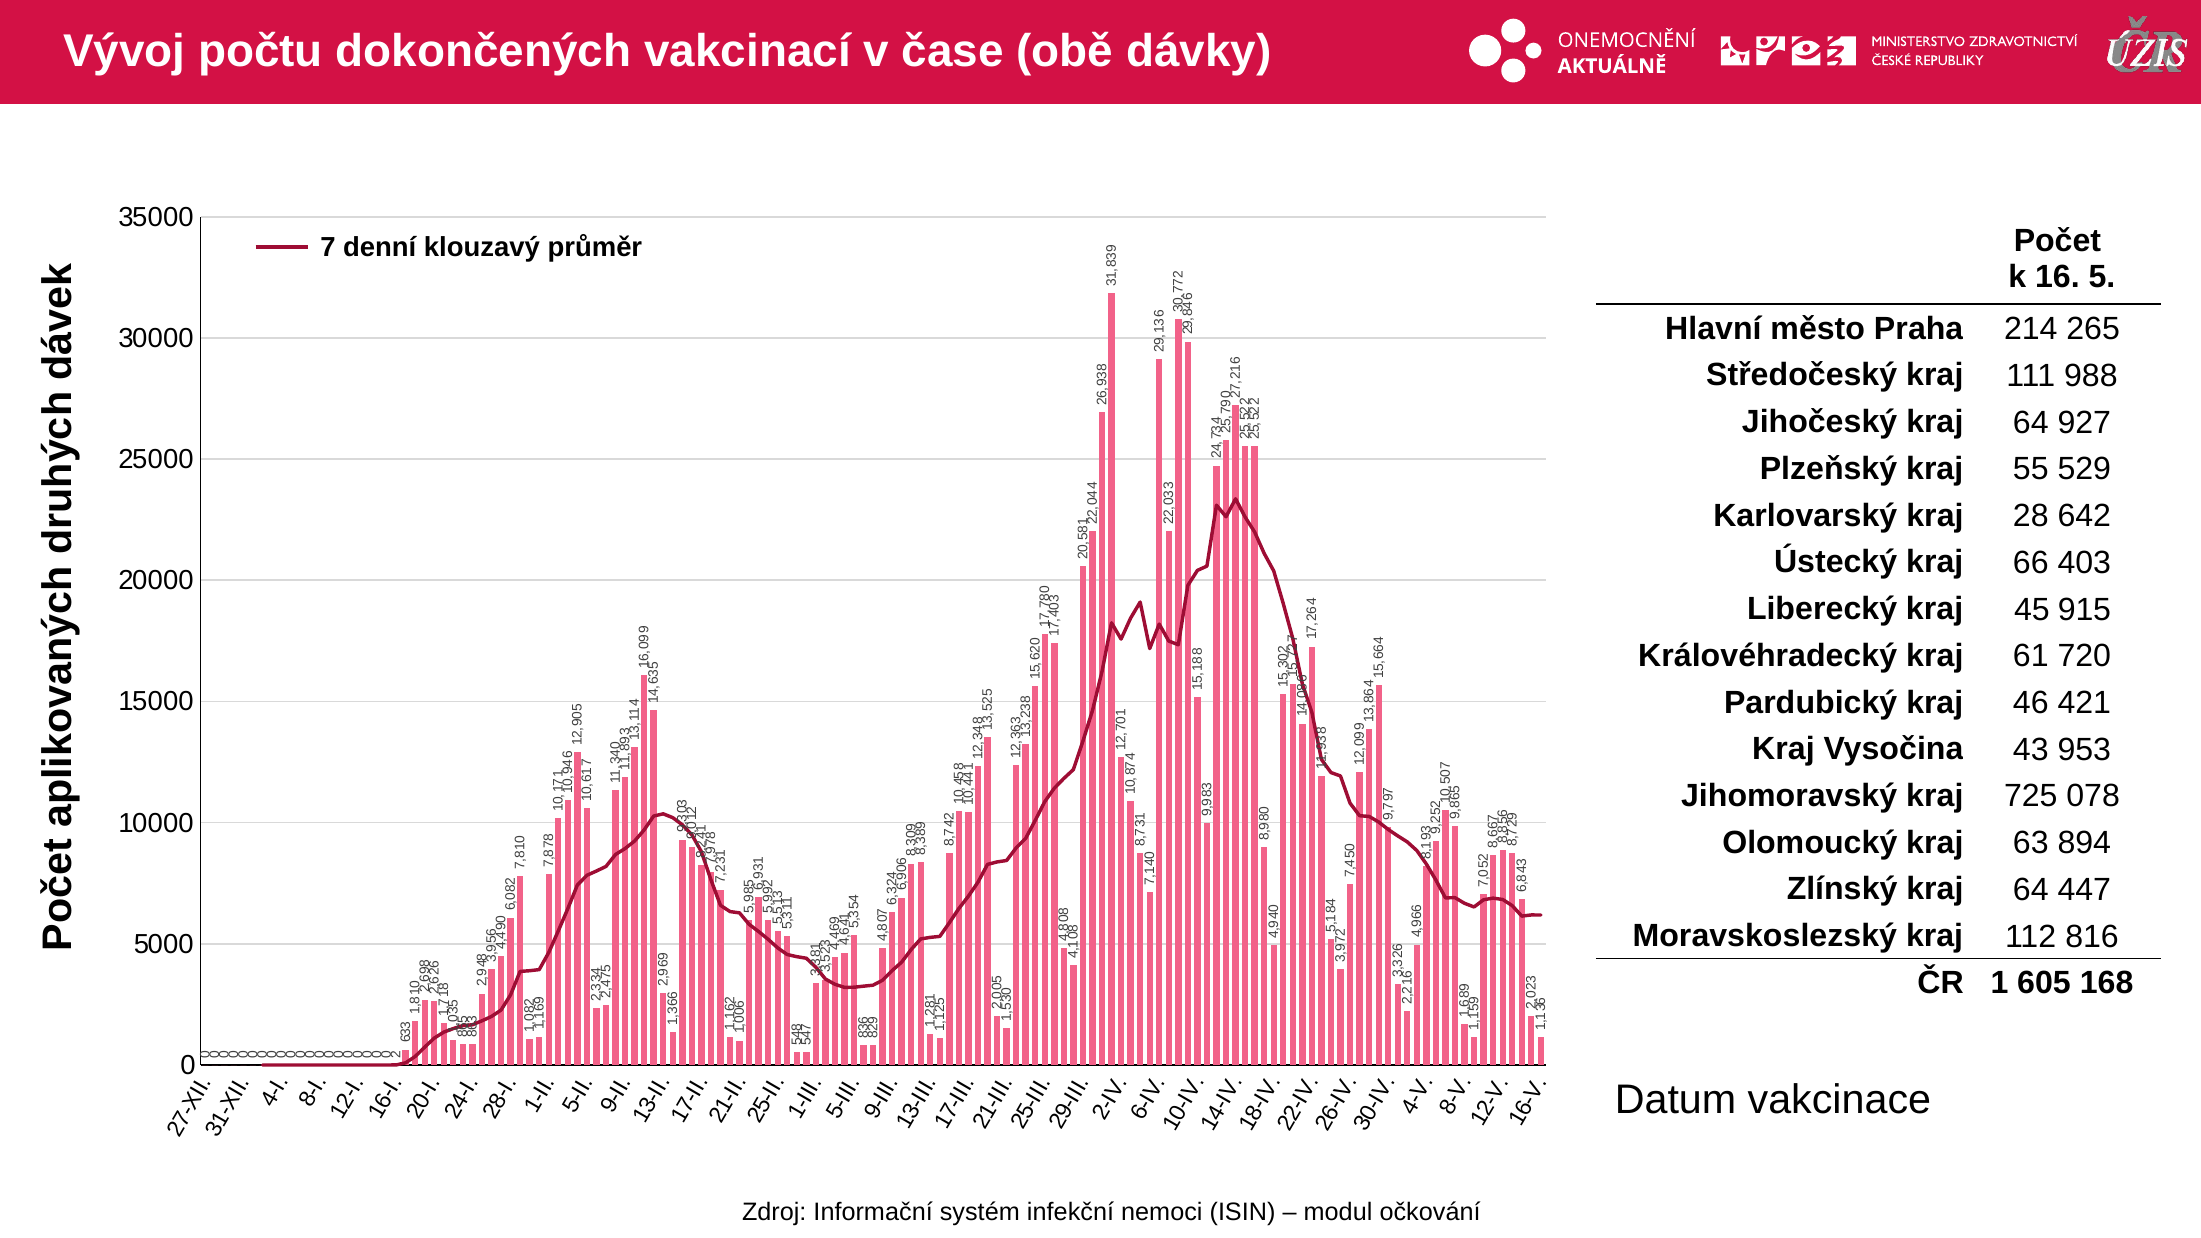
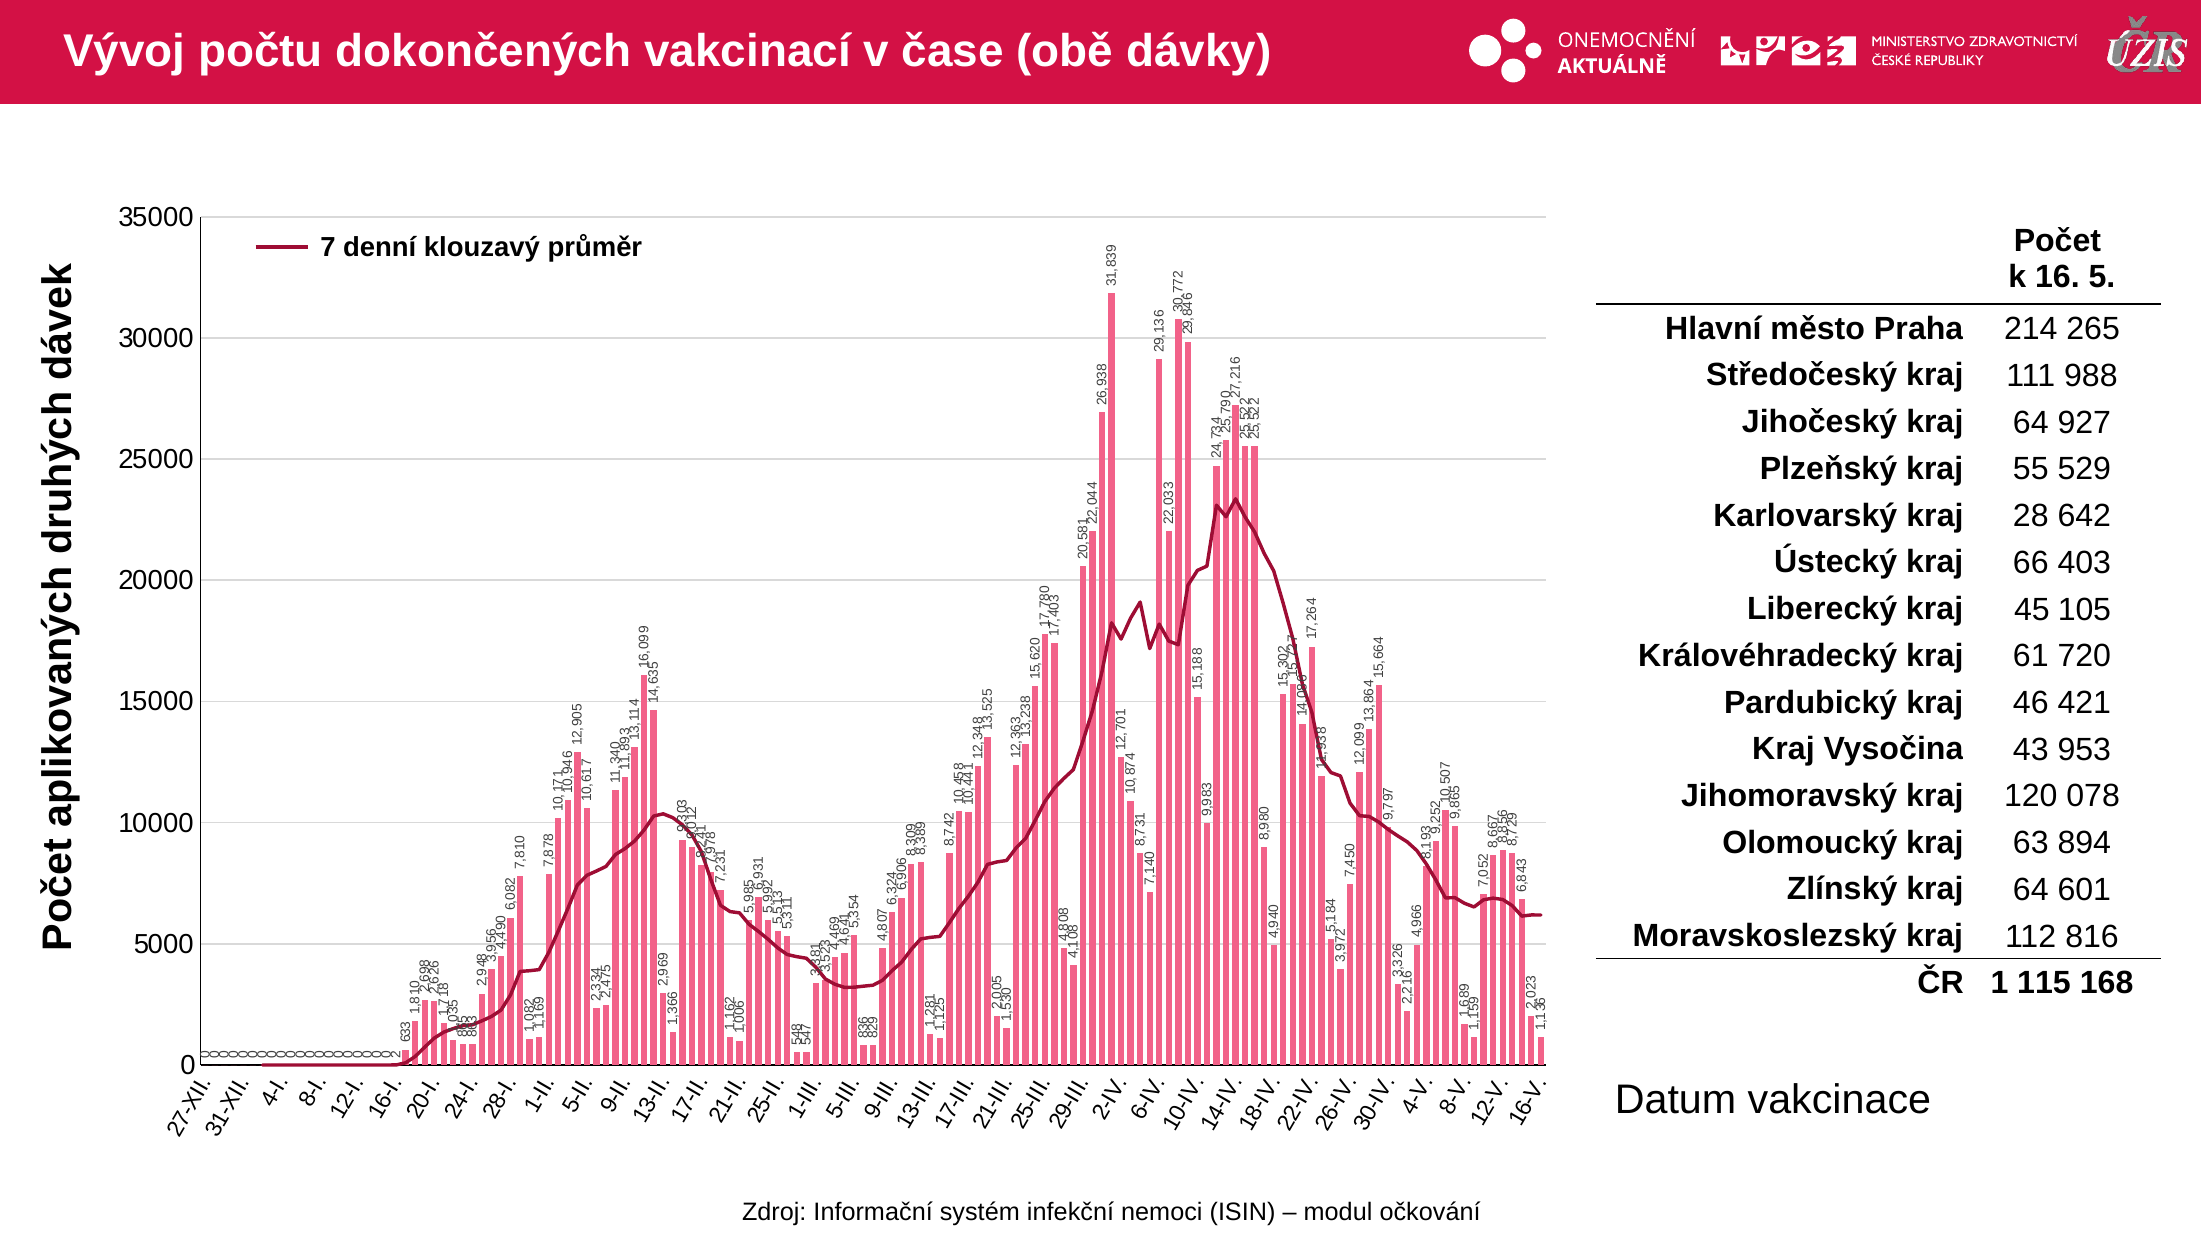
915: 915 -> 105 (2084, 609)
725: 725 -> 120 (2031, 796)
447: 447 -> 601 (2084, 890)
605: 605 -> 115 (2044, 983)
